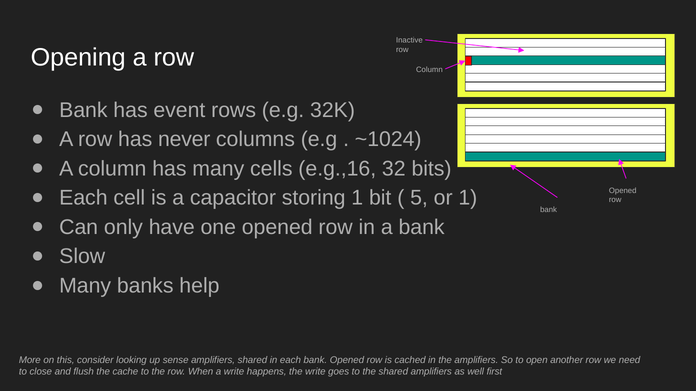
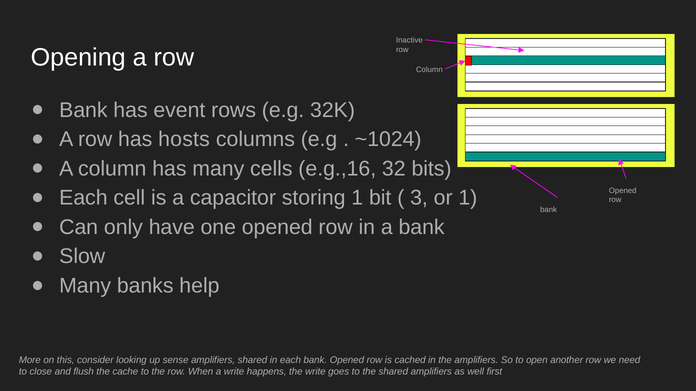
never: never -> hosts (184, 139)
5: 5 -> 3 (419, 198)
